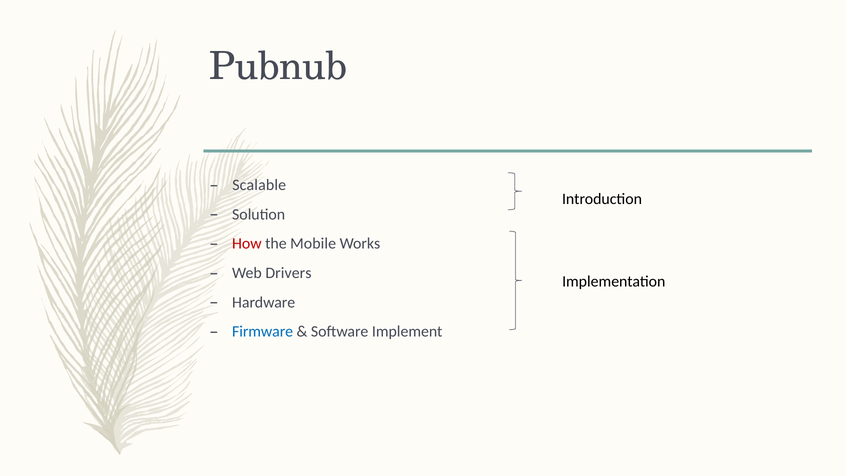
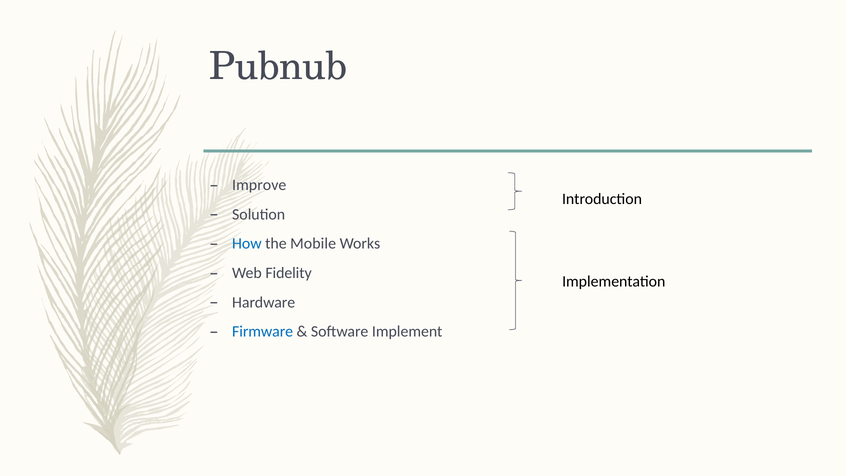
Scalable: Scalable -> Improve (259, 185)
How colour: red -> blue (247, 244)
Drivers: Drivers -> Fidelity (289, 273)
